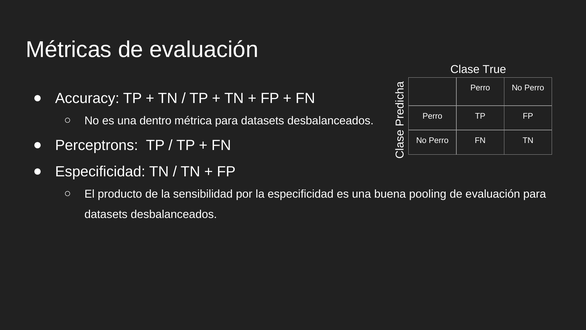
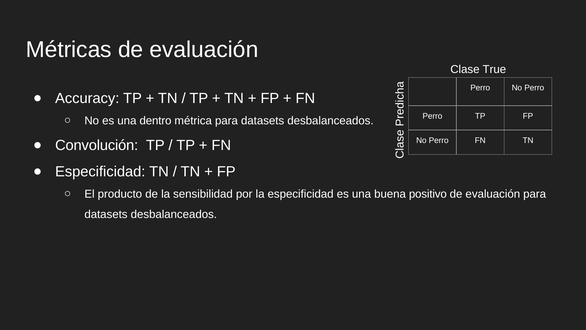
Perceptrons: Perceptrons -> Convolución (97, 145)
pooling: pooling -> positivo (428, 194)
